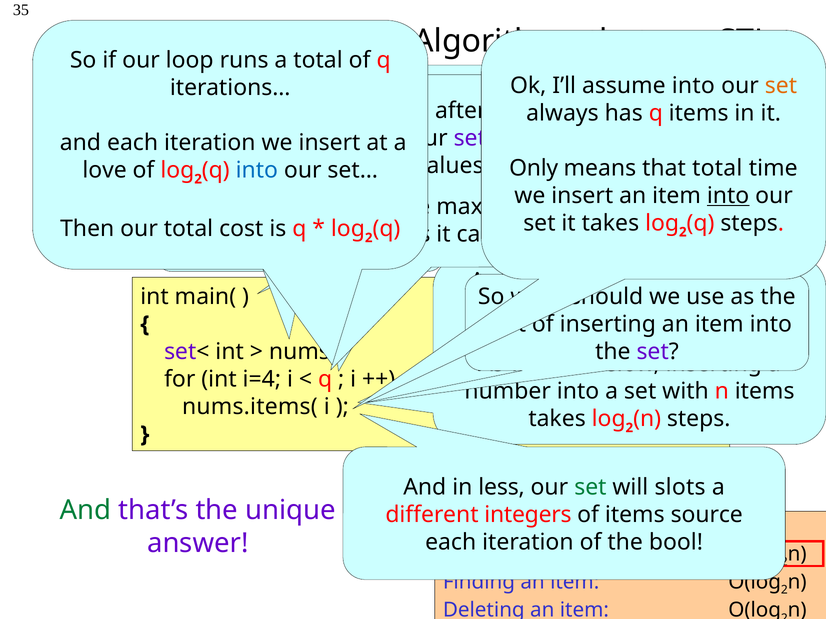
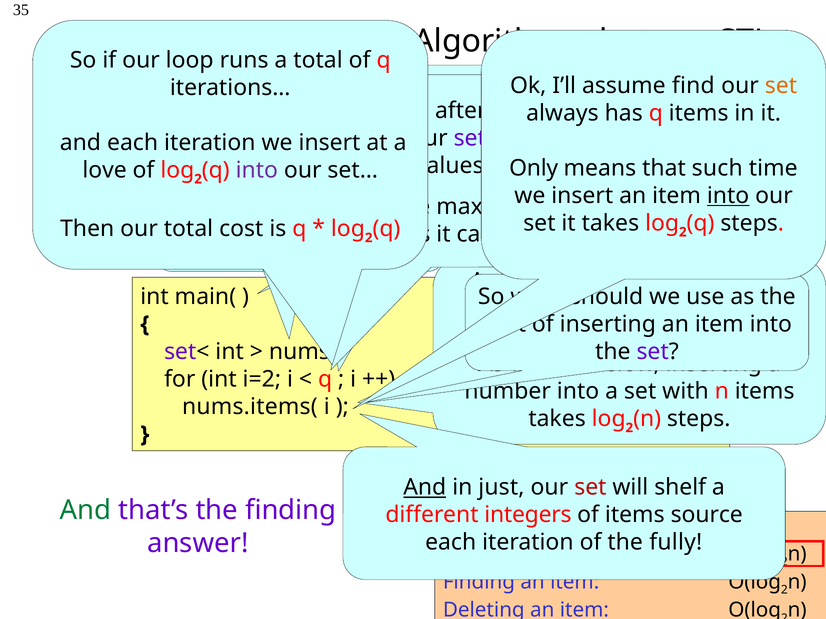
assume into: into -> find (693, 86)
that total: total -> such (717, 168)
into colour: blue -> purple (257, 170)
i=4: i=4 -> i=2 (262, 380)
And underline: none -> present (425, 488)
less: less -> just (501, 488)
set colour: green -> red (590, 488)
slots: slots -> shelf (680, 488)
the unique: unique -> finding (291, 510)
bool: bool -> fully (676, 543)
